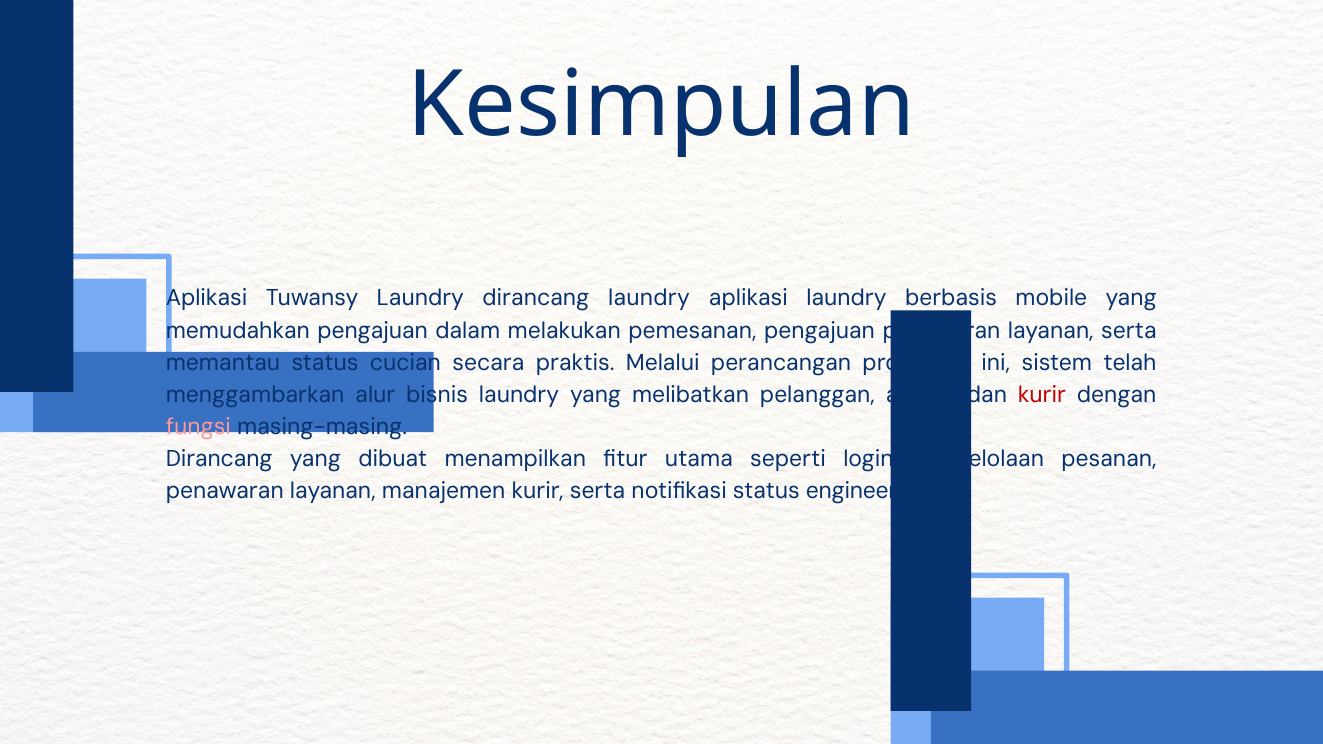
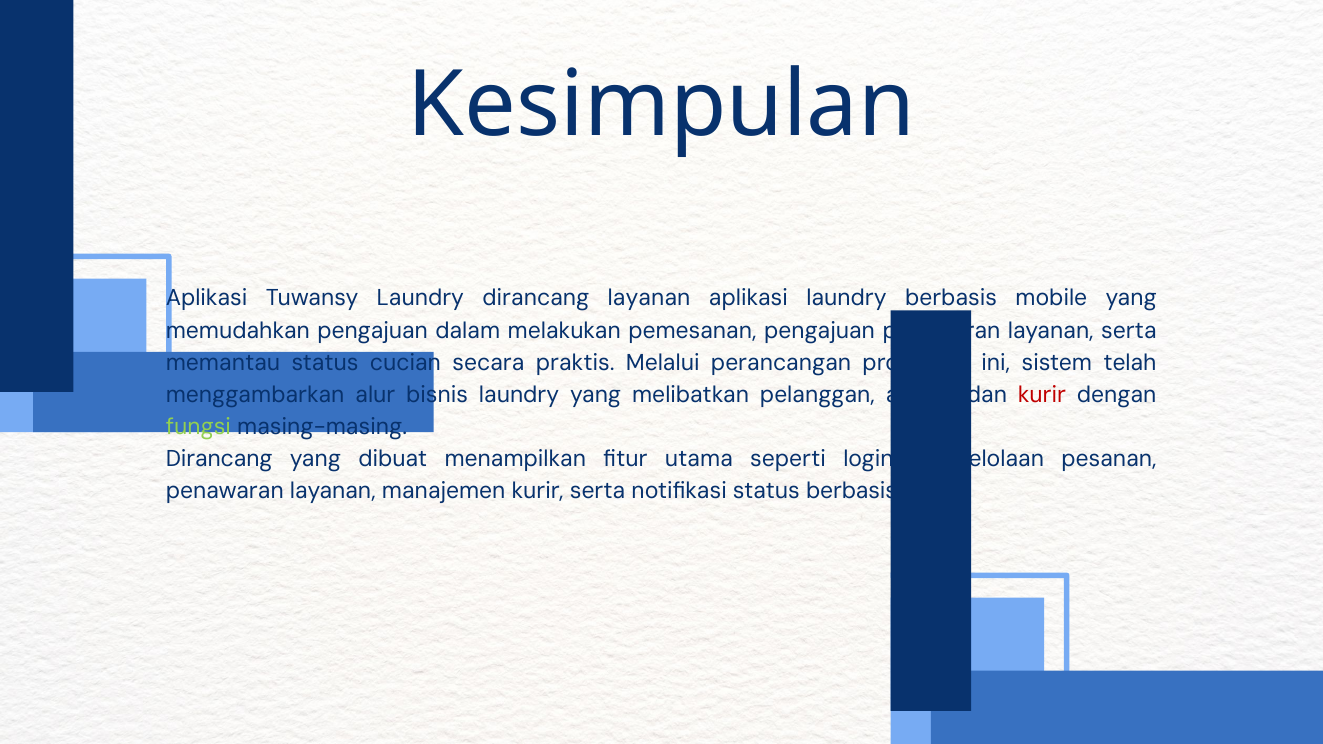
dirancang laundry: laundry -> layanan (649, 298)
fungsi colour: pink -> light green (198, 427)
status engineer: engineer -> berbasis (854, 491)
